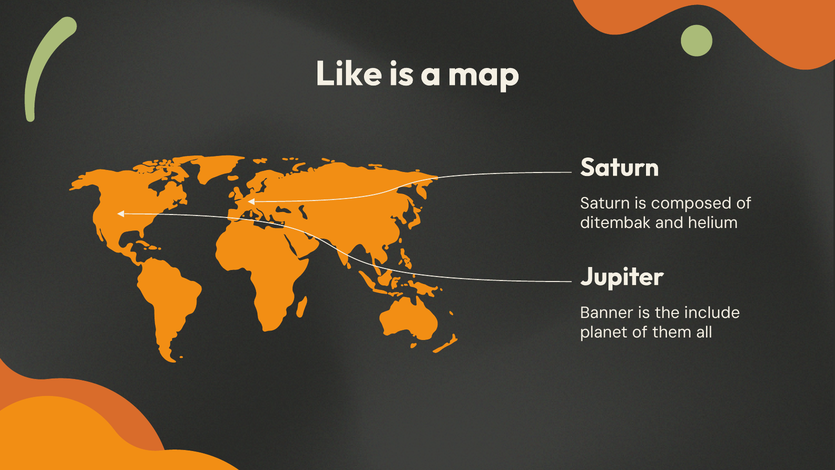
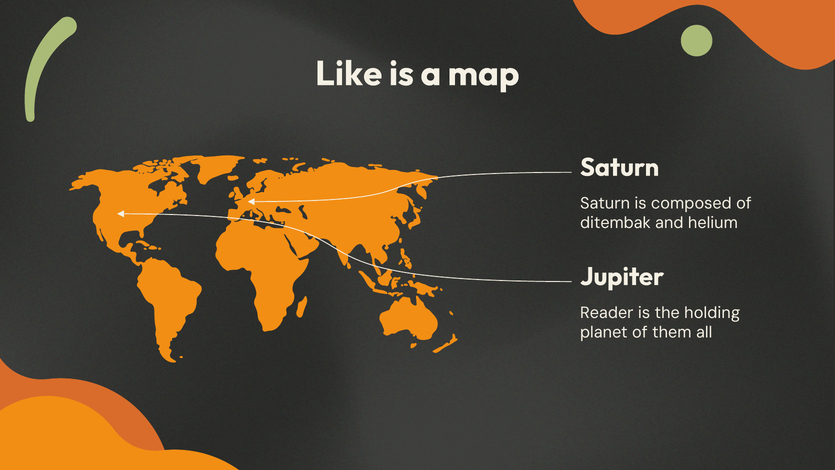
Banner: Banner -> Reader (607, 312)
include: include -> holding (712, 312)
